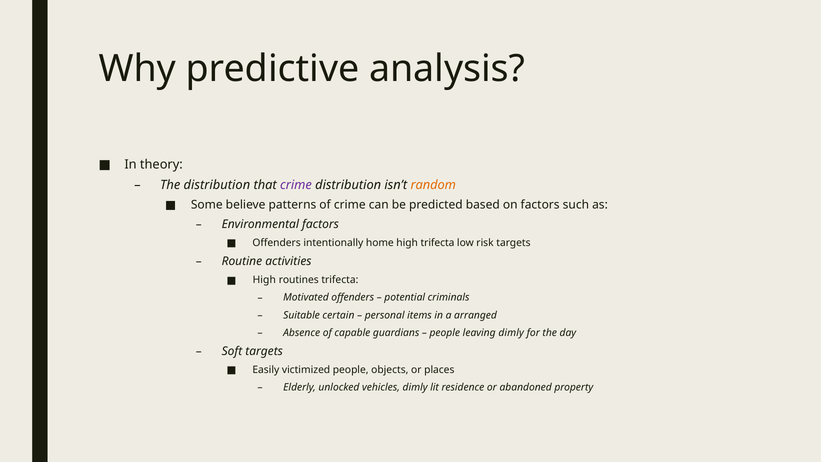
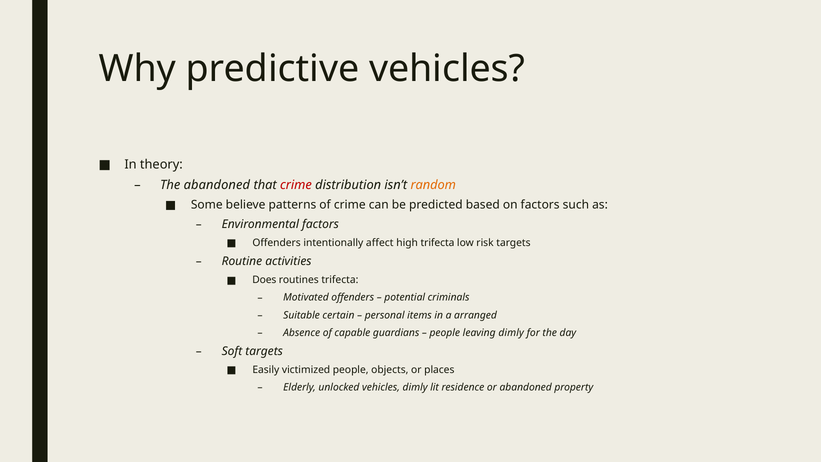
predictive analysis: analysis -> vehicles (447, 69)
The distribution: distribution -> abandoned (217, 185)
crime colour: purple -> red (296, 185)
home: home -> affect (380, 243)
High: High -> Does (264, 280)
